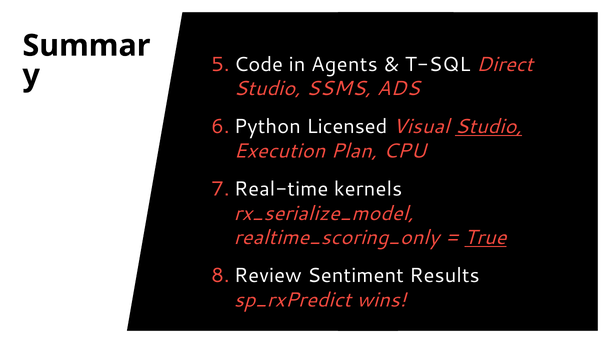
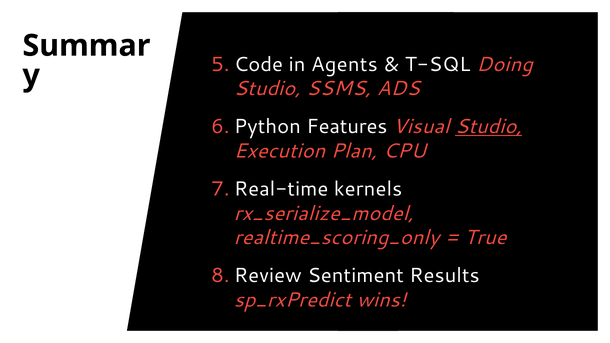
Direct: Direct -> Doing (505, 64)
Licensed: Licensed -> Features (347, 127)
True underline: present -> none (485, 238)
